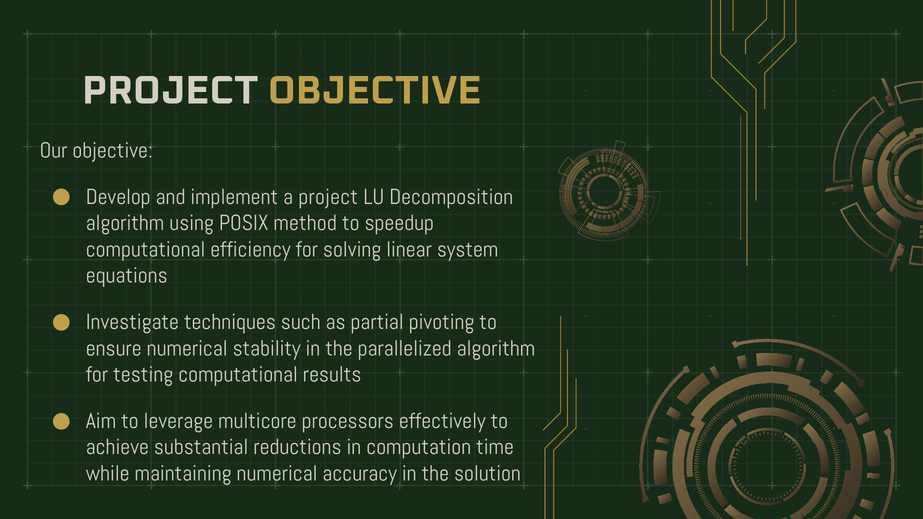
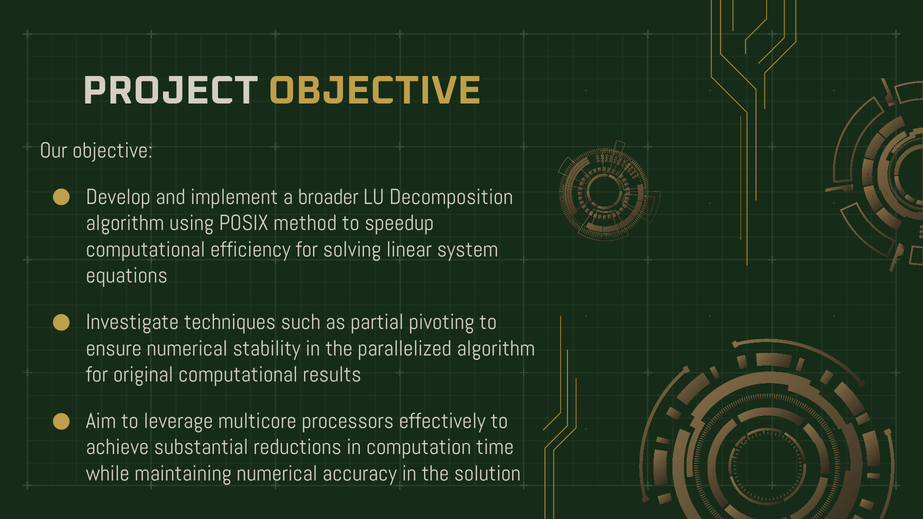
a project: project -> broader (328, 197)
testing: testing -> original (143, 375)
